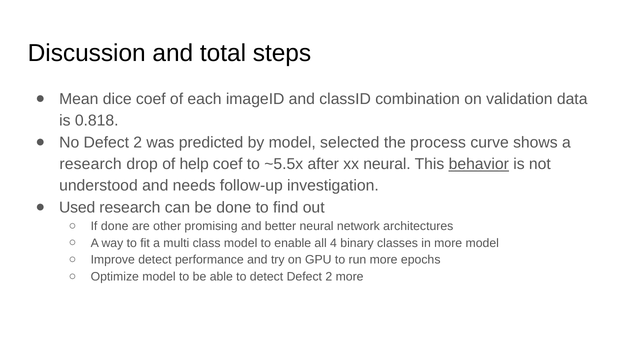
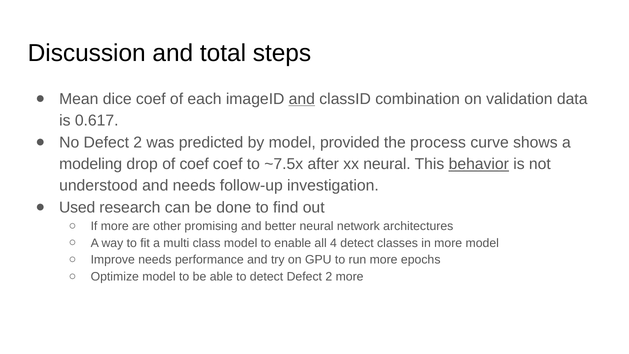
and underline: none -> present (302, 99)
0.818: 0.818 -> 0.617 (97, 121)
selected: selected -> provided (350, 142)
research: research -> modeling (91, 164)
of help: help -> coef (194, 164)
~5.5x: ~5.5x -> ~7.5x (284, 164)
If done: done -> more (115, 226)
4 binary: binary -> detect (357, 243)
Improve detect: detect -> needs (155, 260)
